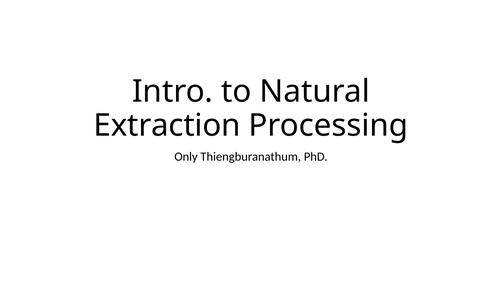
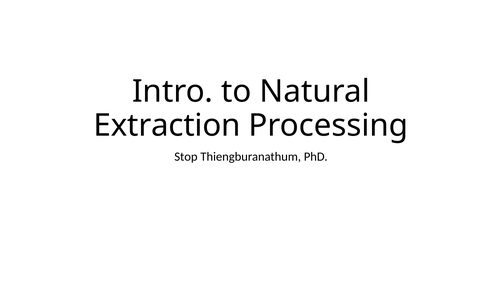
Only: Only -> Stop (186, 157)
